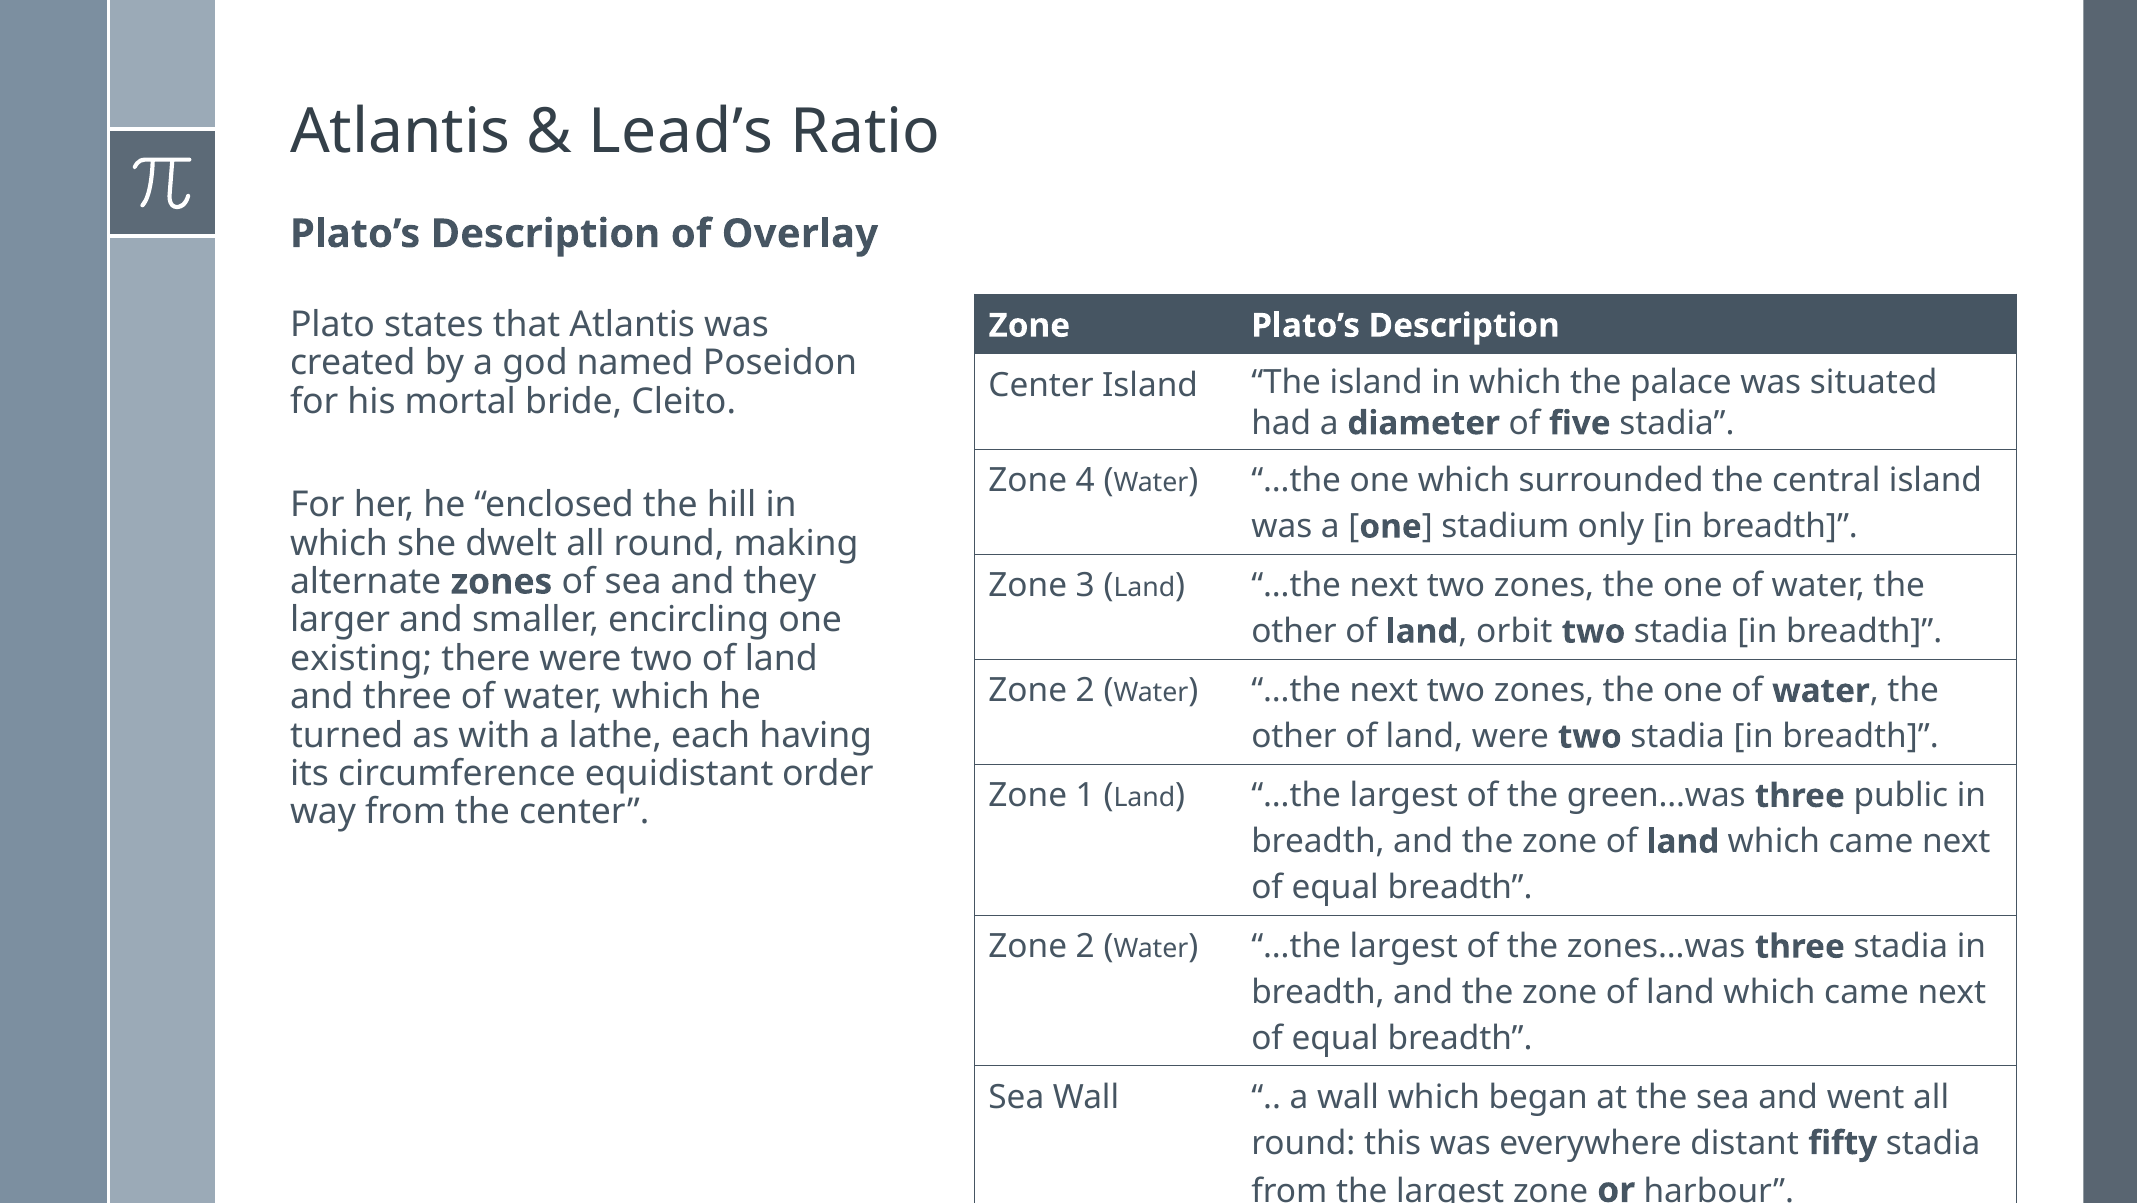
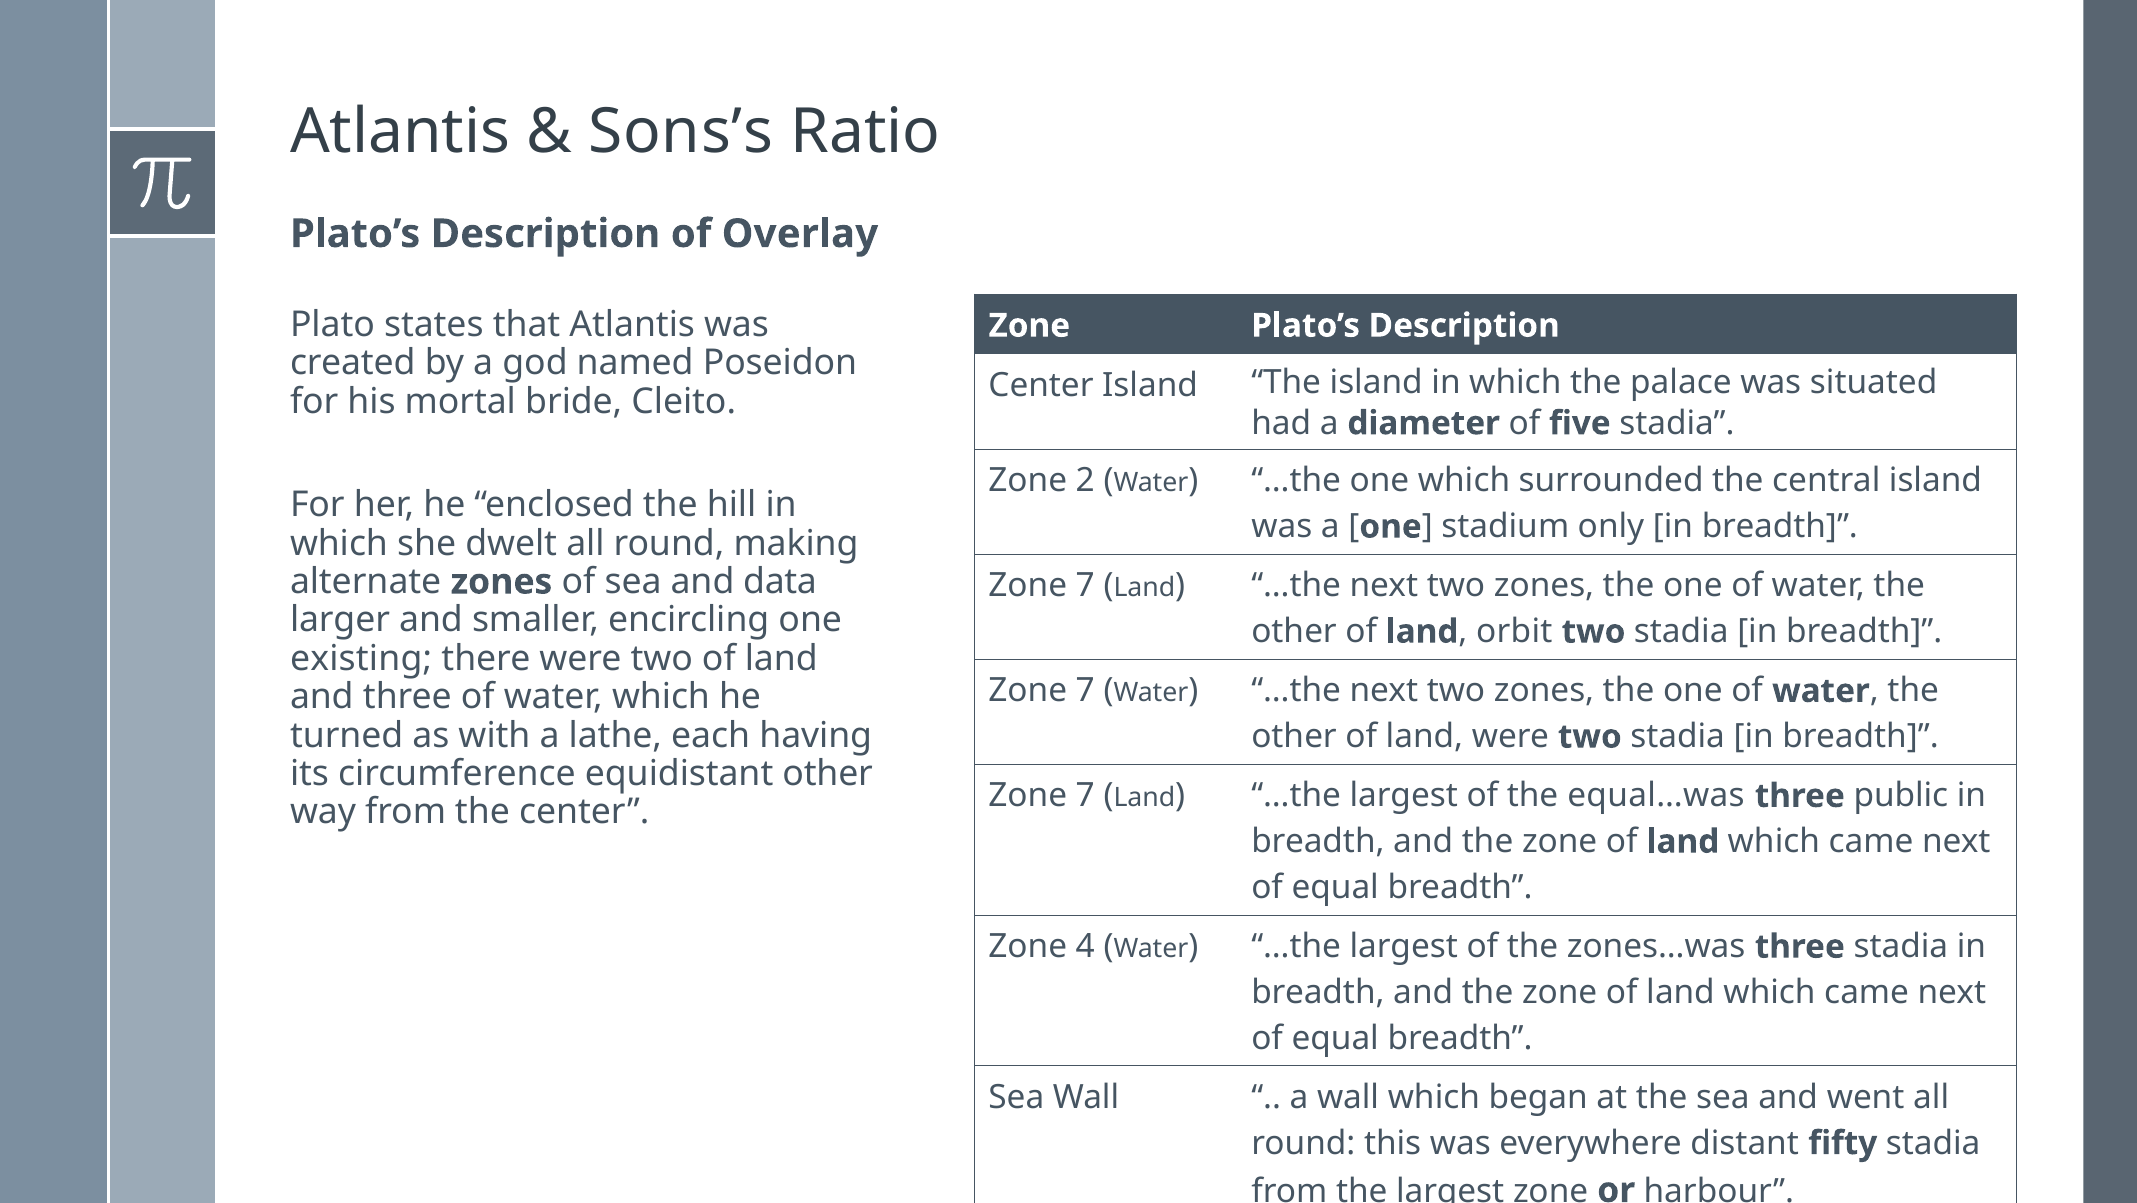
Lead’s: Lead’s -> Sons’s (681, 132)
4: 4 -> 2 (1085, 481)
they: they -> data (780, 581)
3: 3 -> 7 (1085, 586)
2: 2 -> 7 (1085, 691)
equidistant order: order -> other (828, 773)
1: 1 -> 7 (1085, 796)
green…was: green…was -> equal…was (1656, 796)
2: 2 -> 4 (1085, 946)
